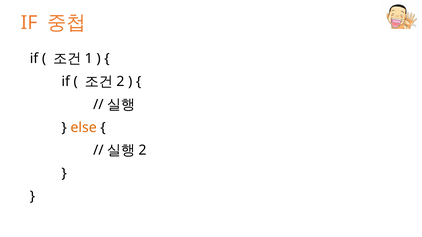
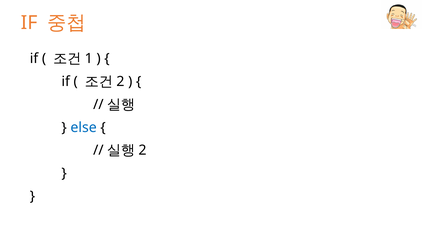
else colour: orange -> blue (84, 128)
